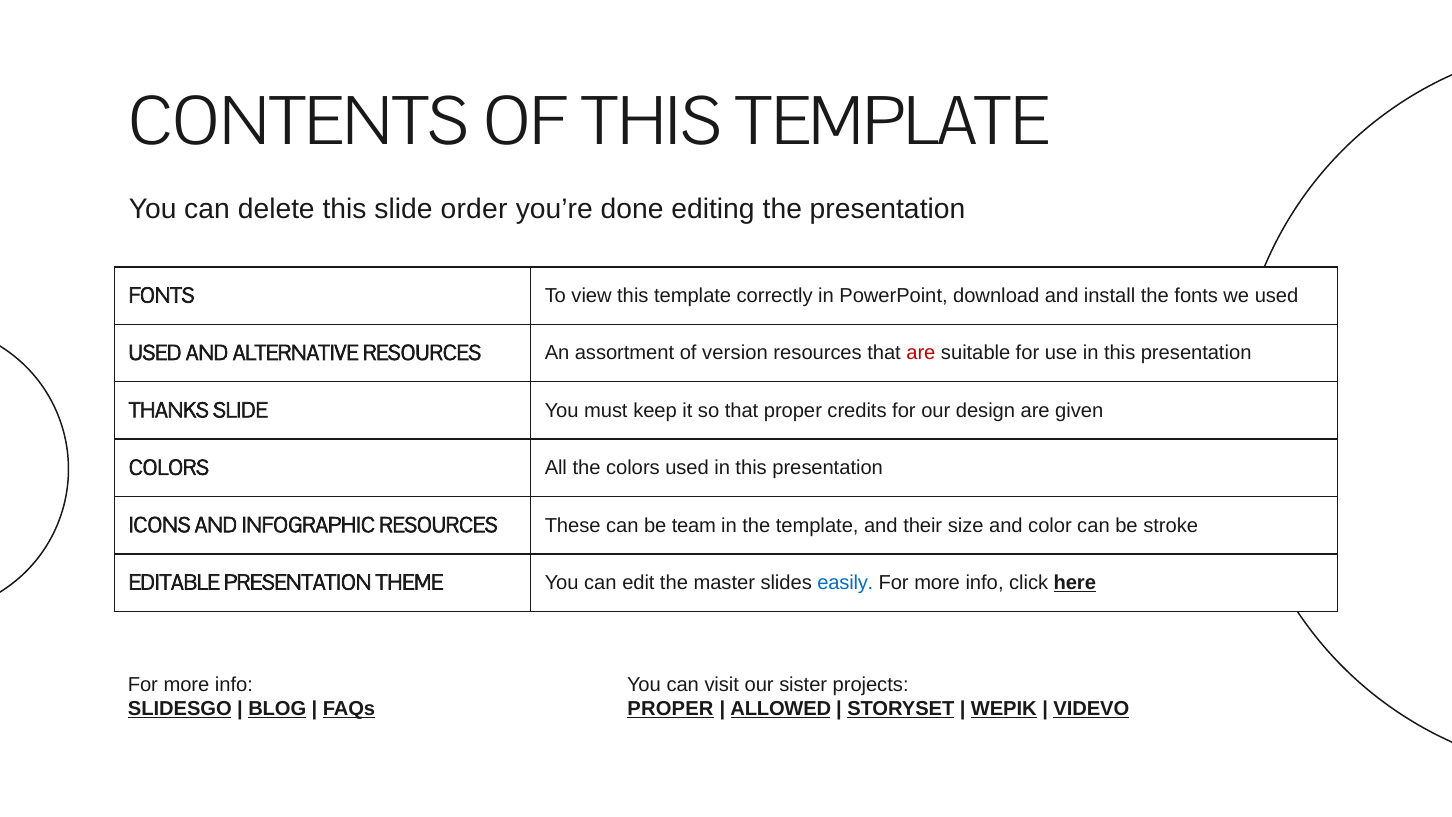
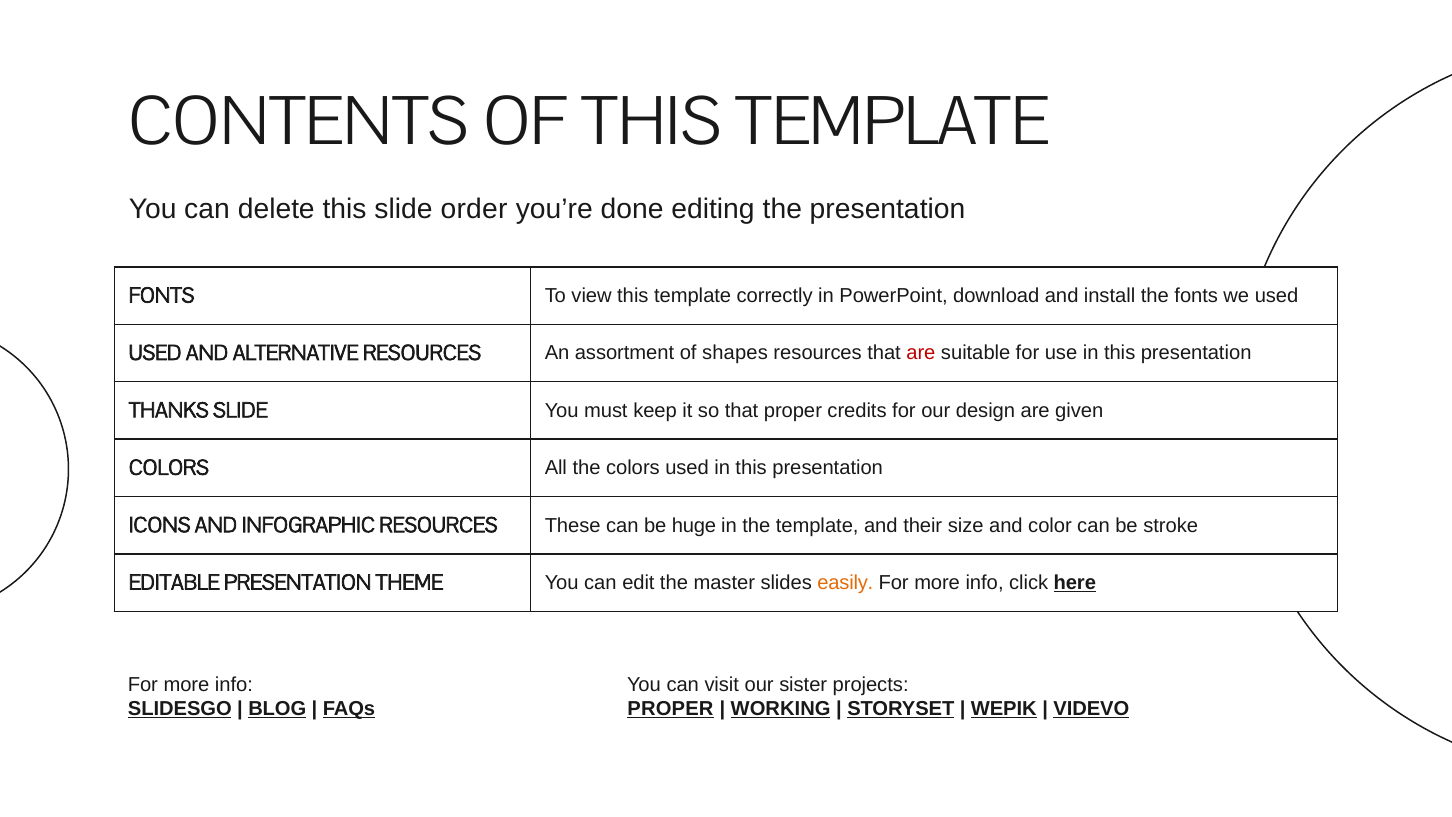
version: version -> shapes (735, 353)
team: team -> huge (694, 525)
easily colour: blue -> orange (845, 583)
ALLOWED: ALLOWED -> WORKING (781, 709)
